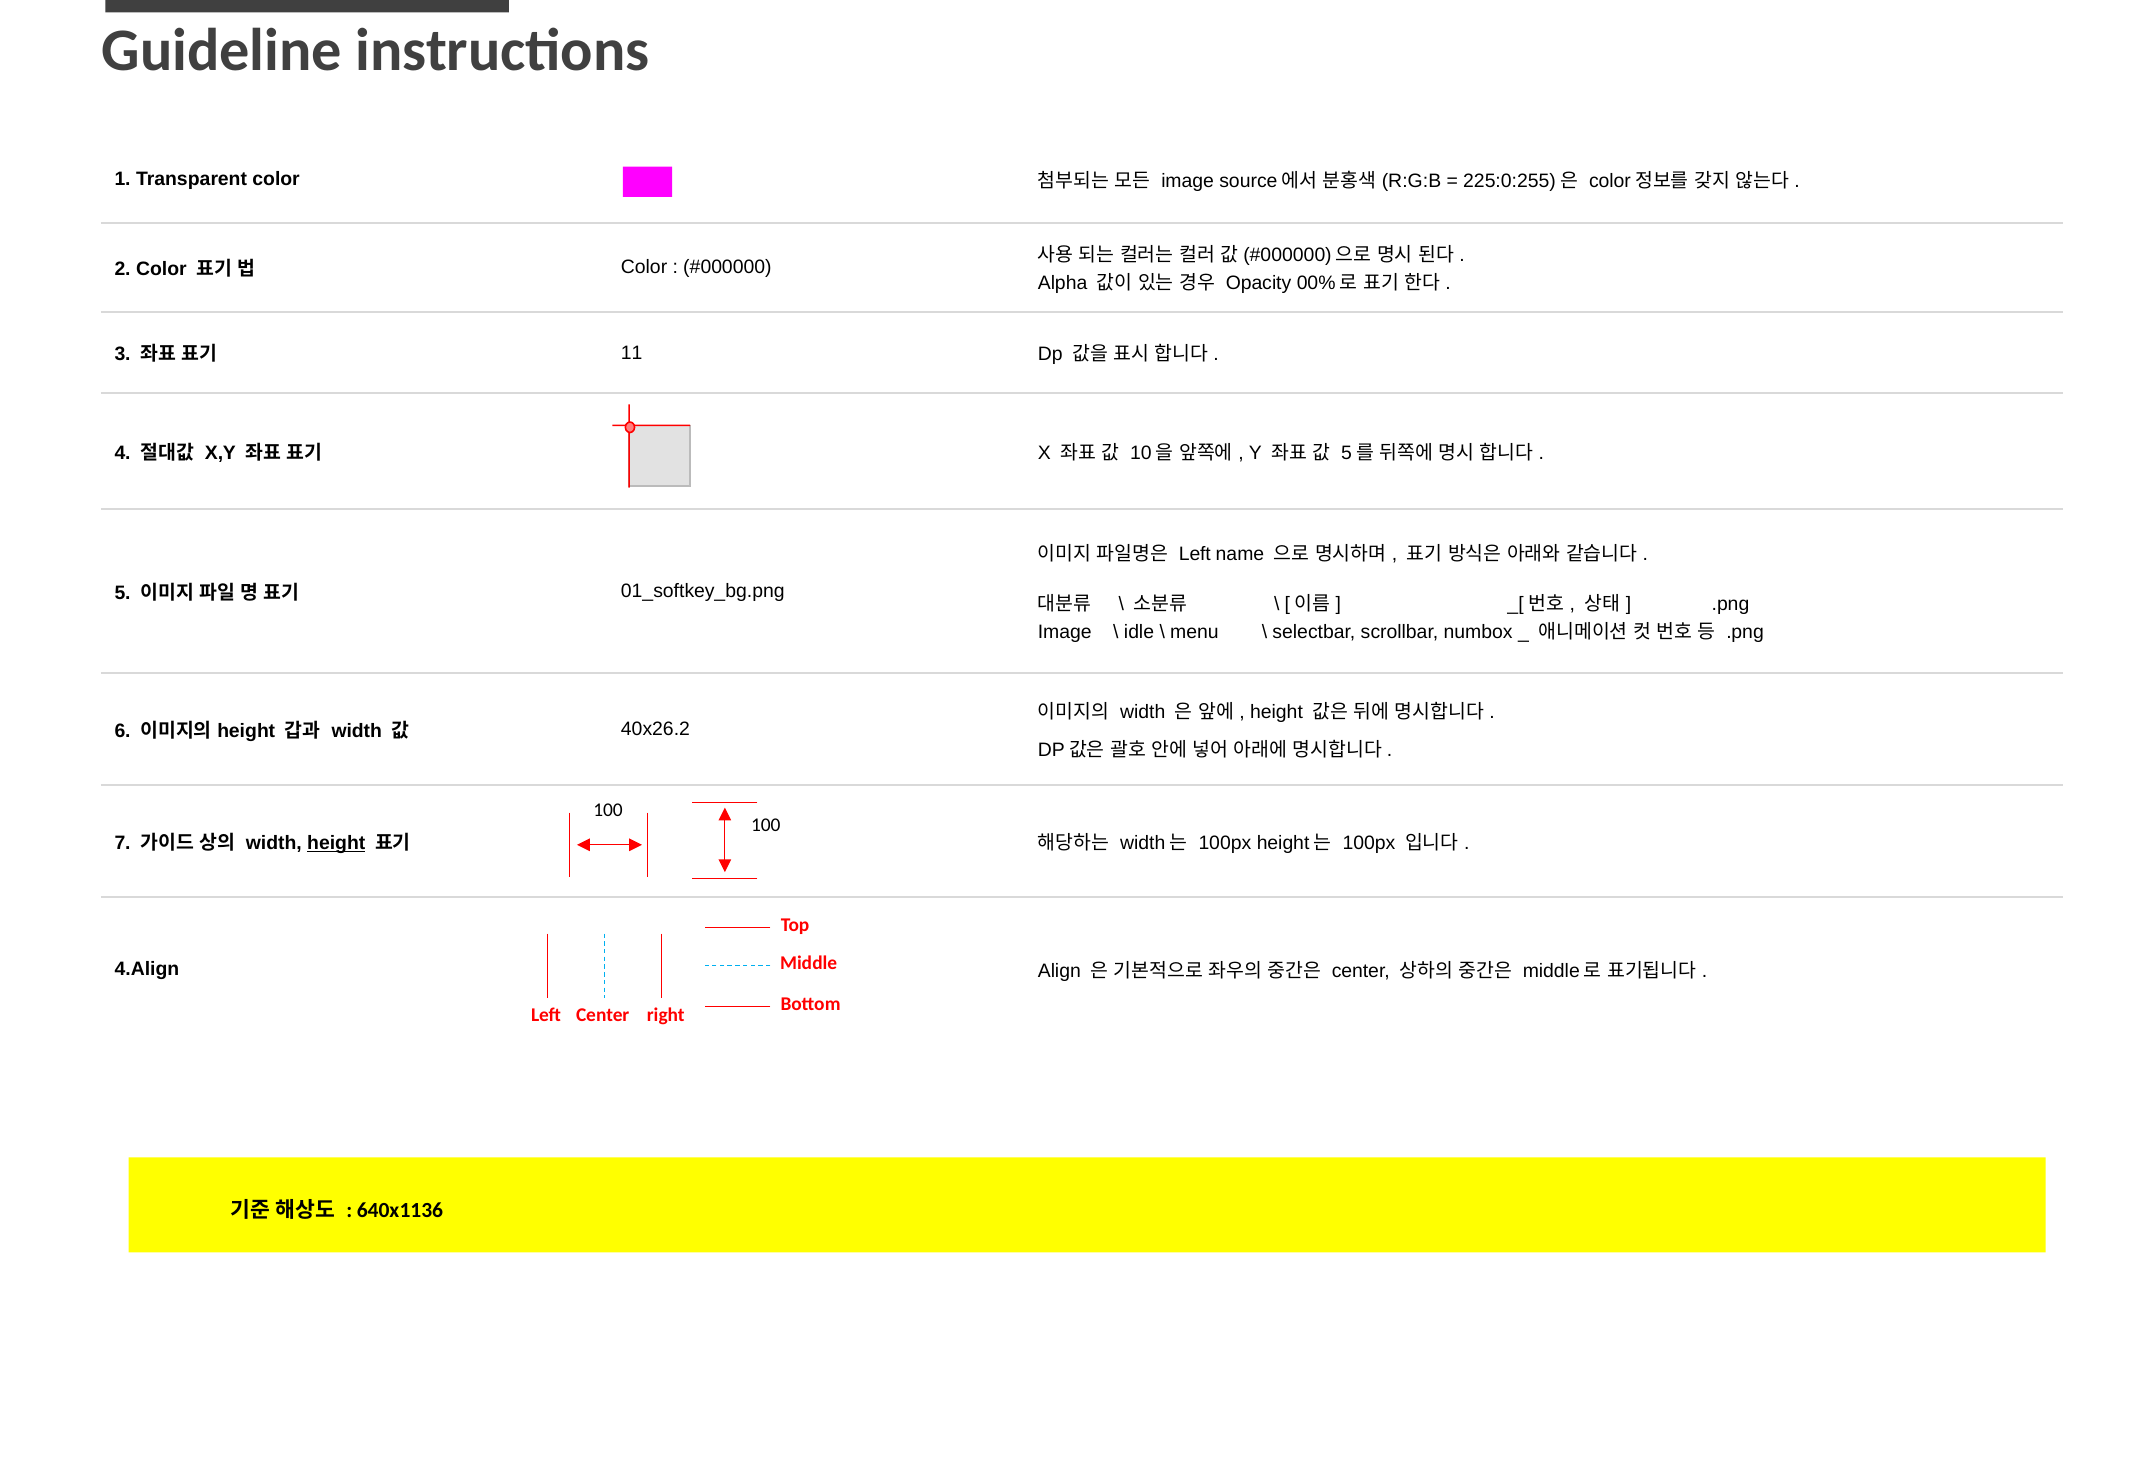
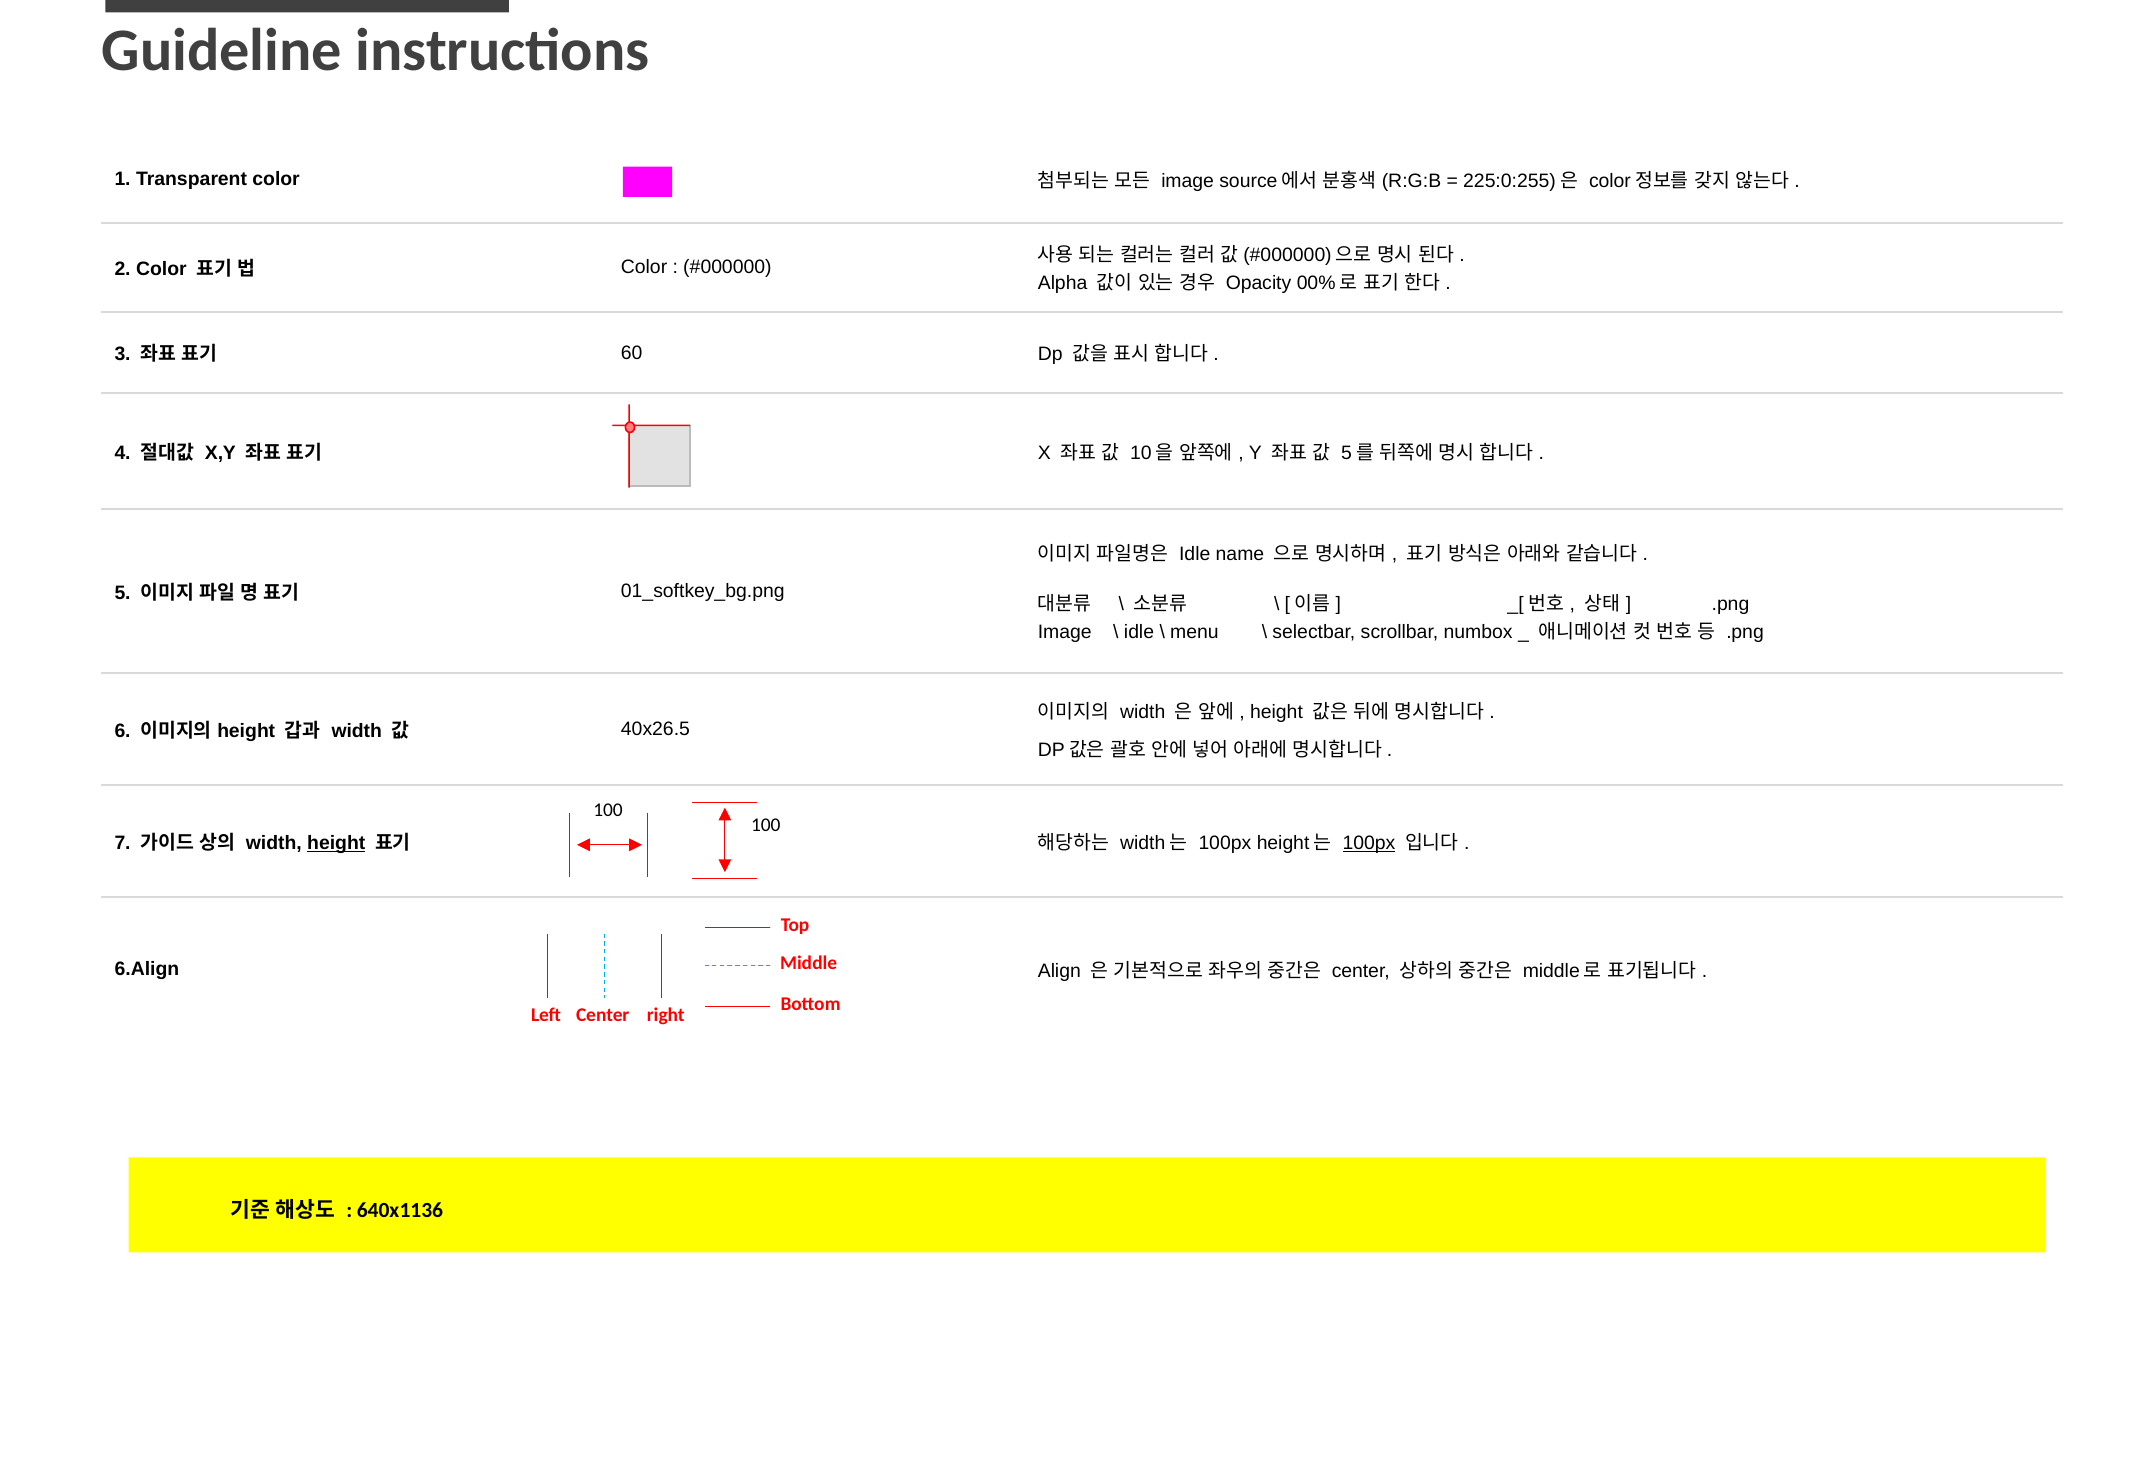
11: 11 -> 60 (632, 353)
Left: Left -> Idle (1195, 554)
40x26.2: 40x26.2 -> 40x26.5 (655, 729)
100px underline: none -> present (1369, 843)
4.Align: 4.Align -> 6.Align (147, 969)
